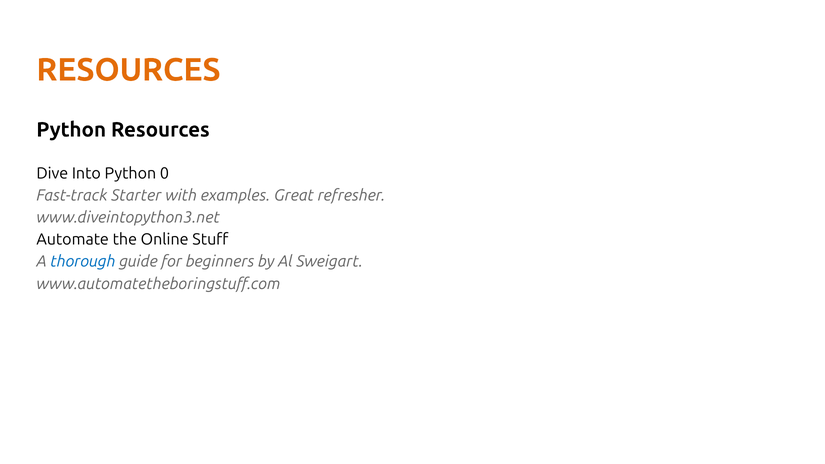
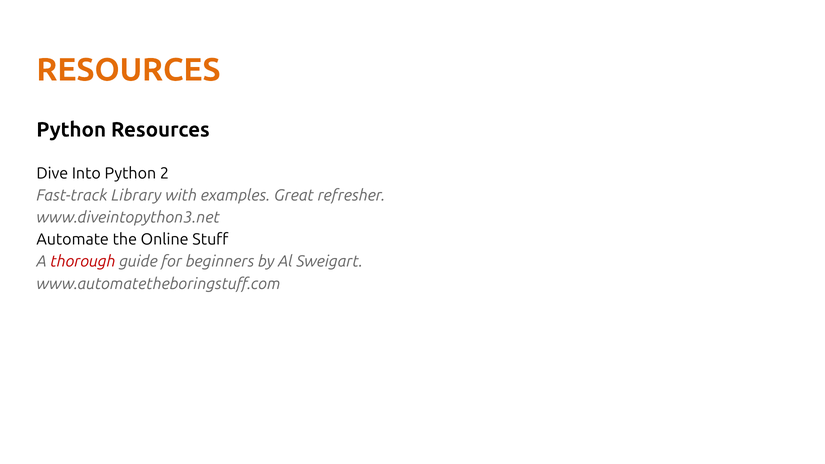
0: 0 -> 2 (164, 173)
Starter: Starter -> Library (136, 195)
thorough colour: blue -> red (83, 262)
